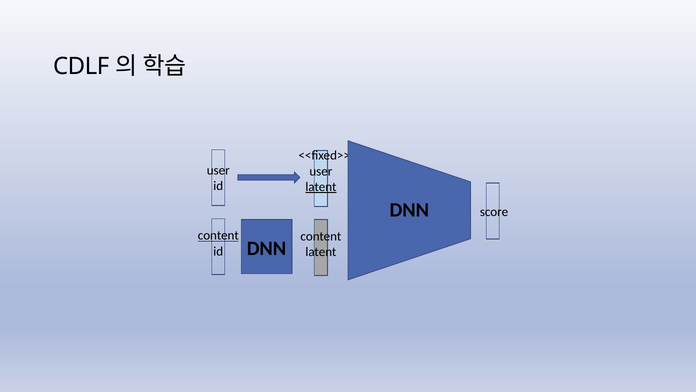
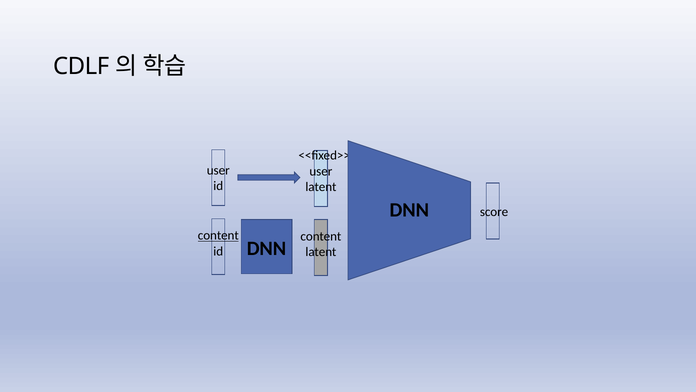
latent underline: present -> none (321, 187)
